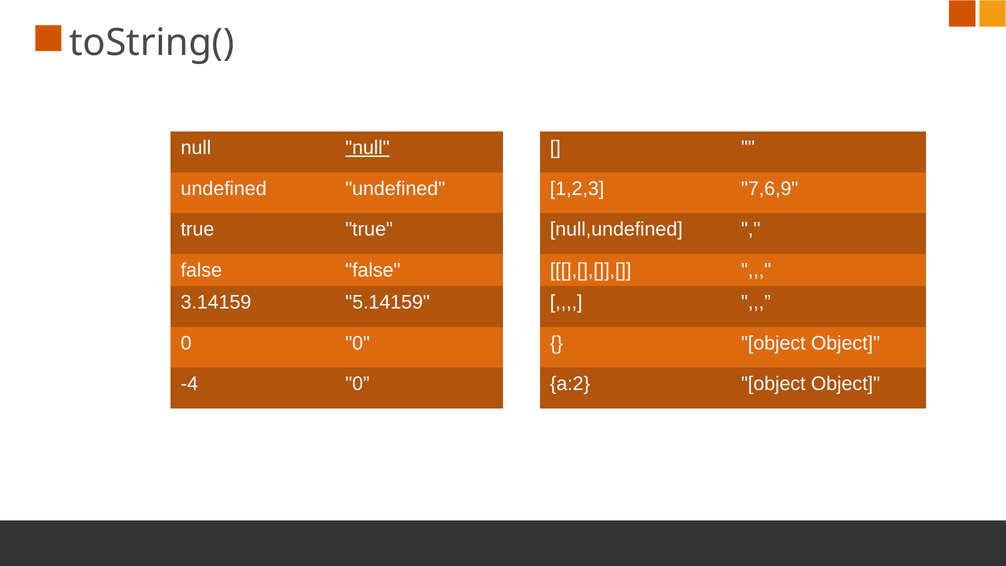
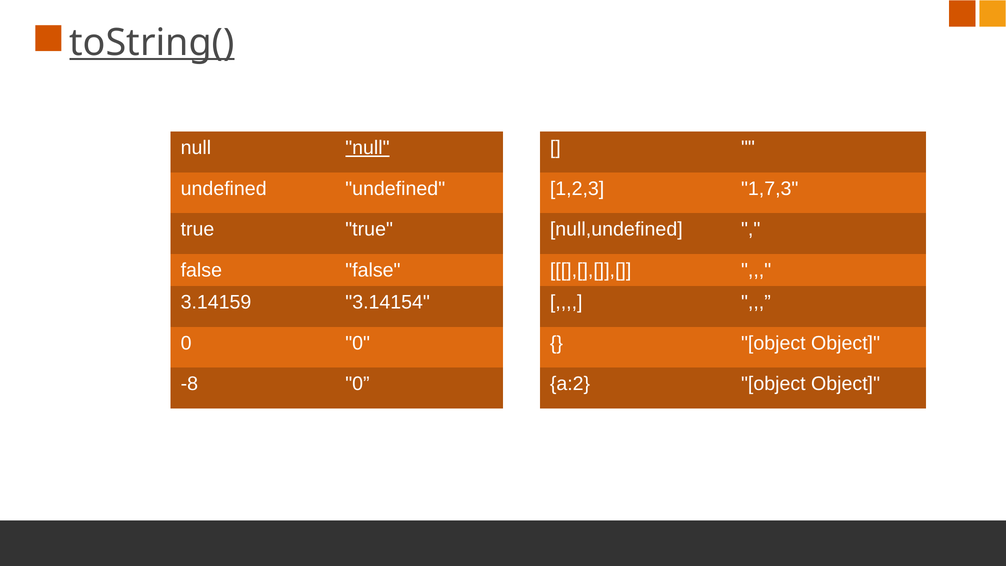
toString( underline: none -> present (152, 43)
7,6,9: 7,6,9 -> 1,7,3 (770, 189)
5.14159: 5.14159 -> 3.14154 (388, 302)
-4: -4 -> -8 (189, 384)
